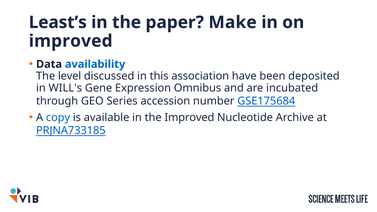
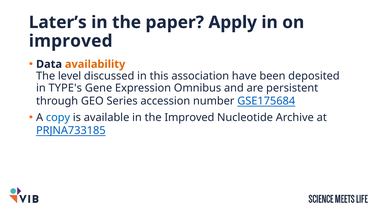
Least’s: Least’s -> Later’s (58, 22)
Make: Make -> Apply (233, 22)
availability colour: blue -> orange (95, 64)
WILL's: WILL's -> TYPE's (65, 88)
incubated: incubated -> persistent (292, 88)
